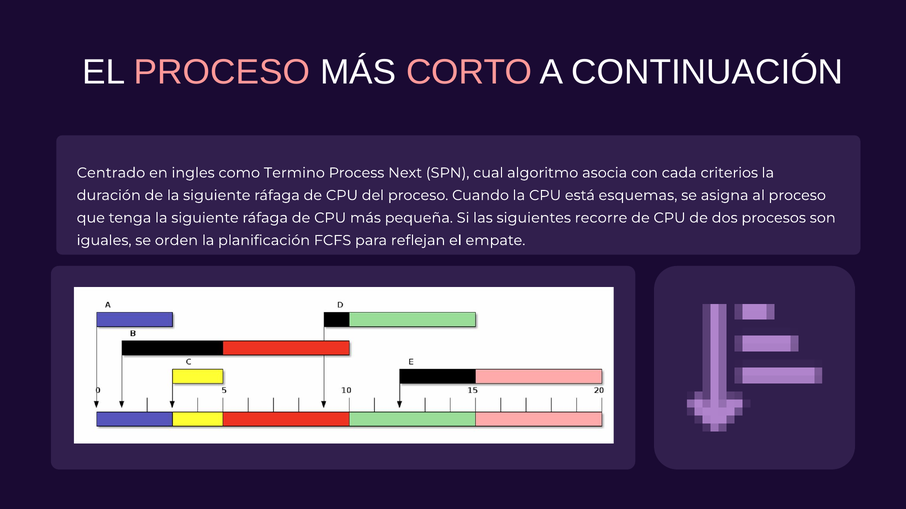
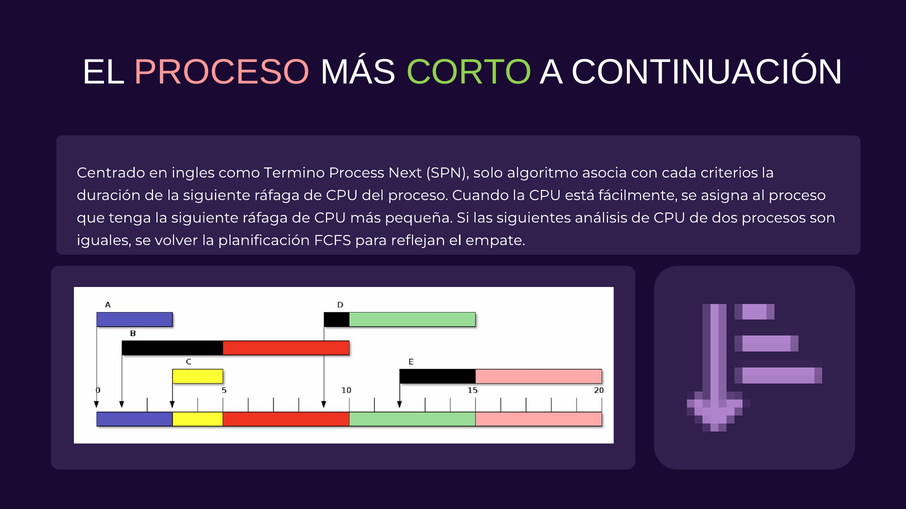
CORTO colour: pink -> light green (469, 72)
cual: cual -> solo (488, 173)
esquemas: esquemas -> fácilmente (638, 196)
recorre: recorre -> análisis (601, 218)
orden: orden -> volver (176, 241)
